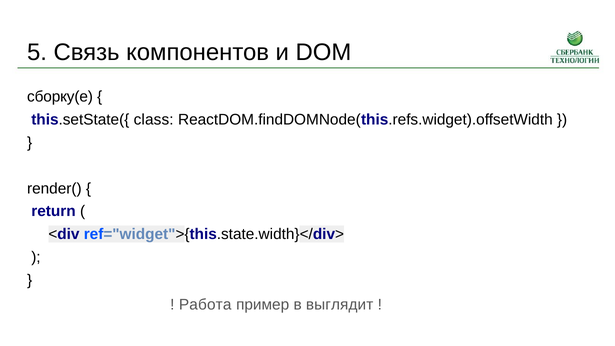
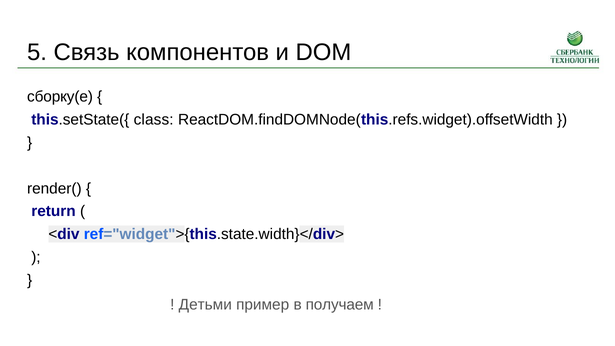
Работа: Работа -> Детьми (205, 304)
выглядит: выглядит -> получаем (340, 304)
